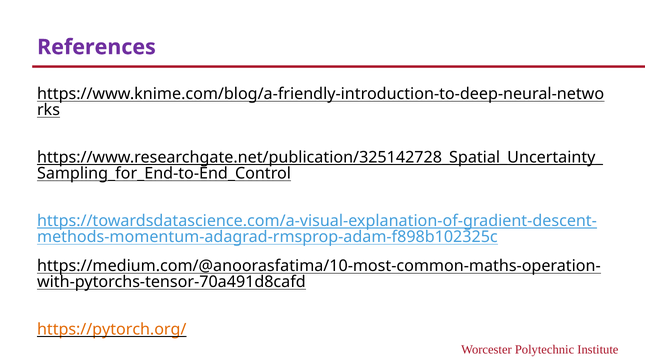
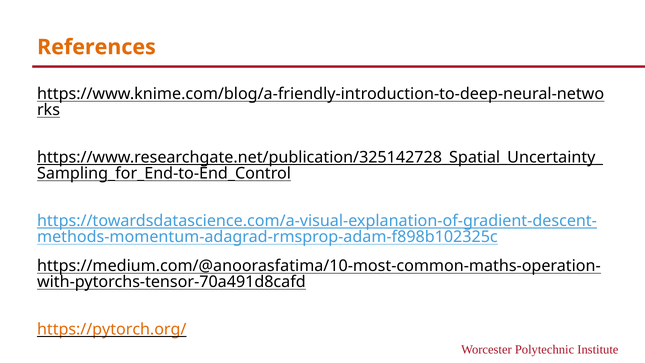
References colour: purple -> orange (96, 47)
